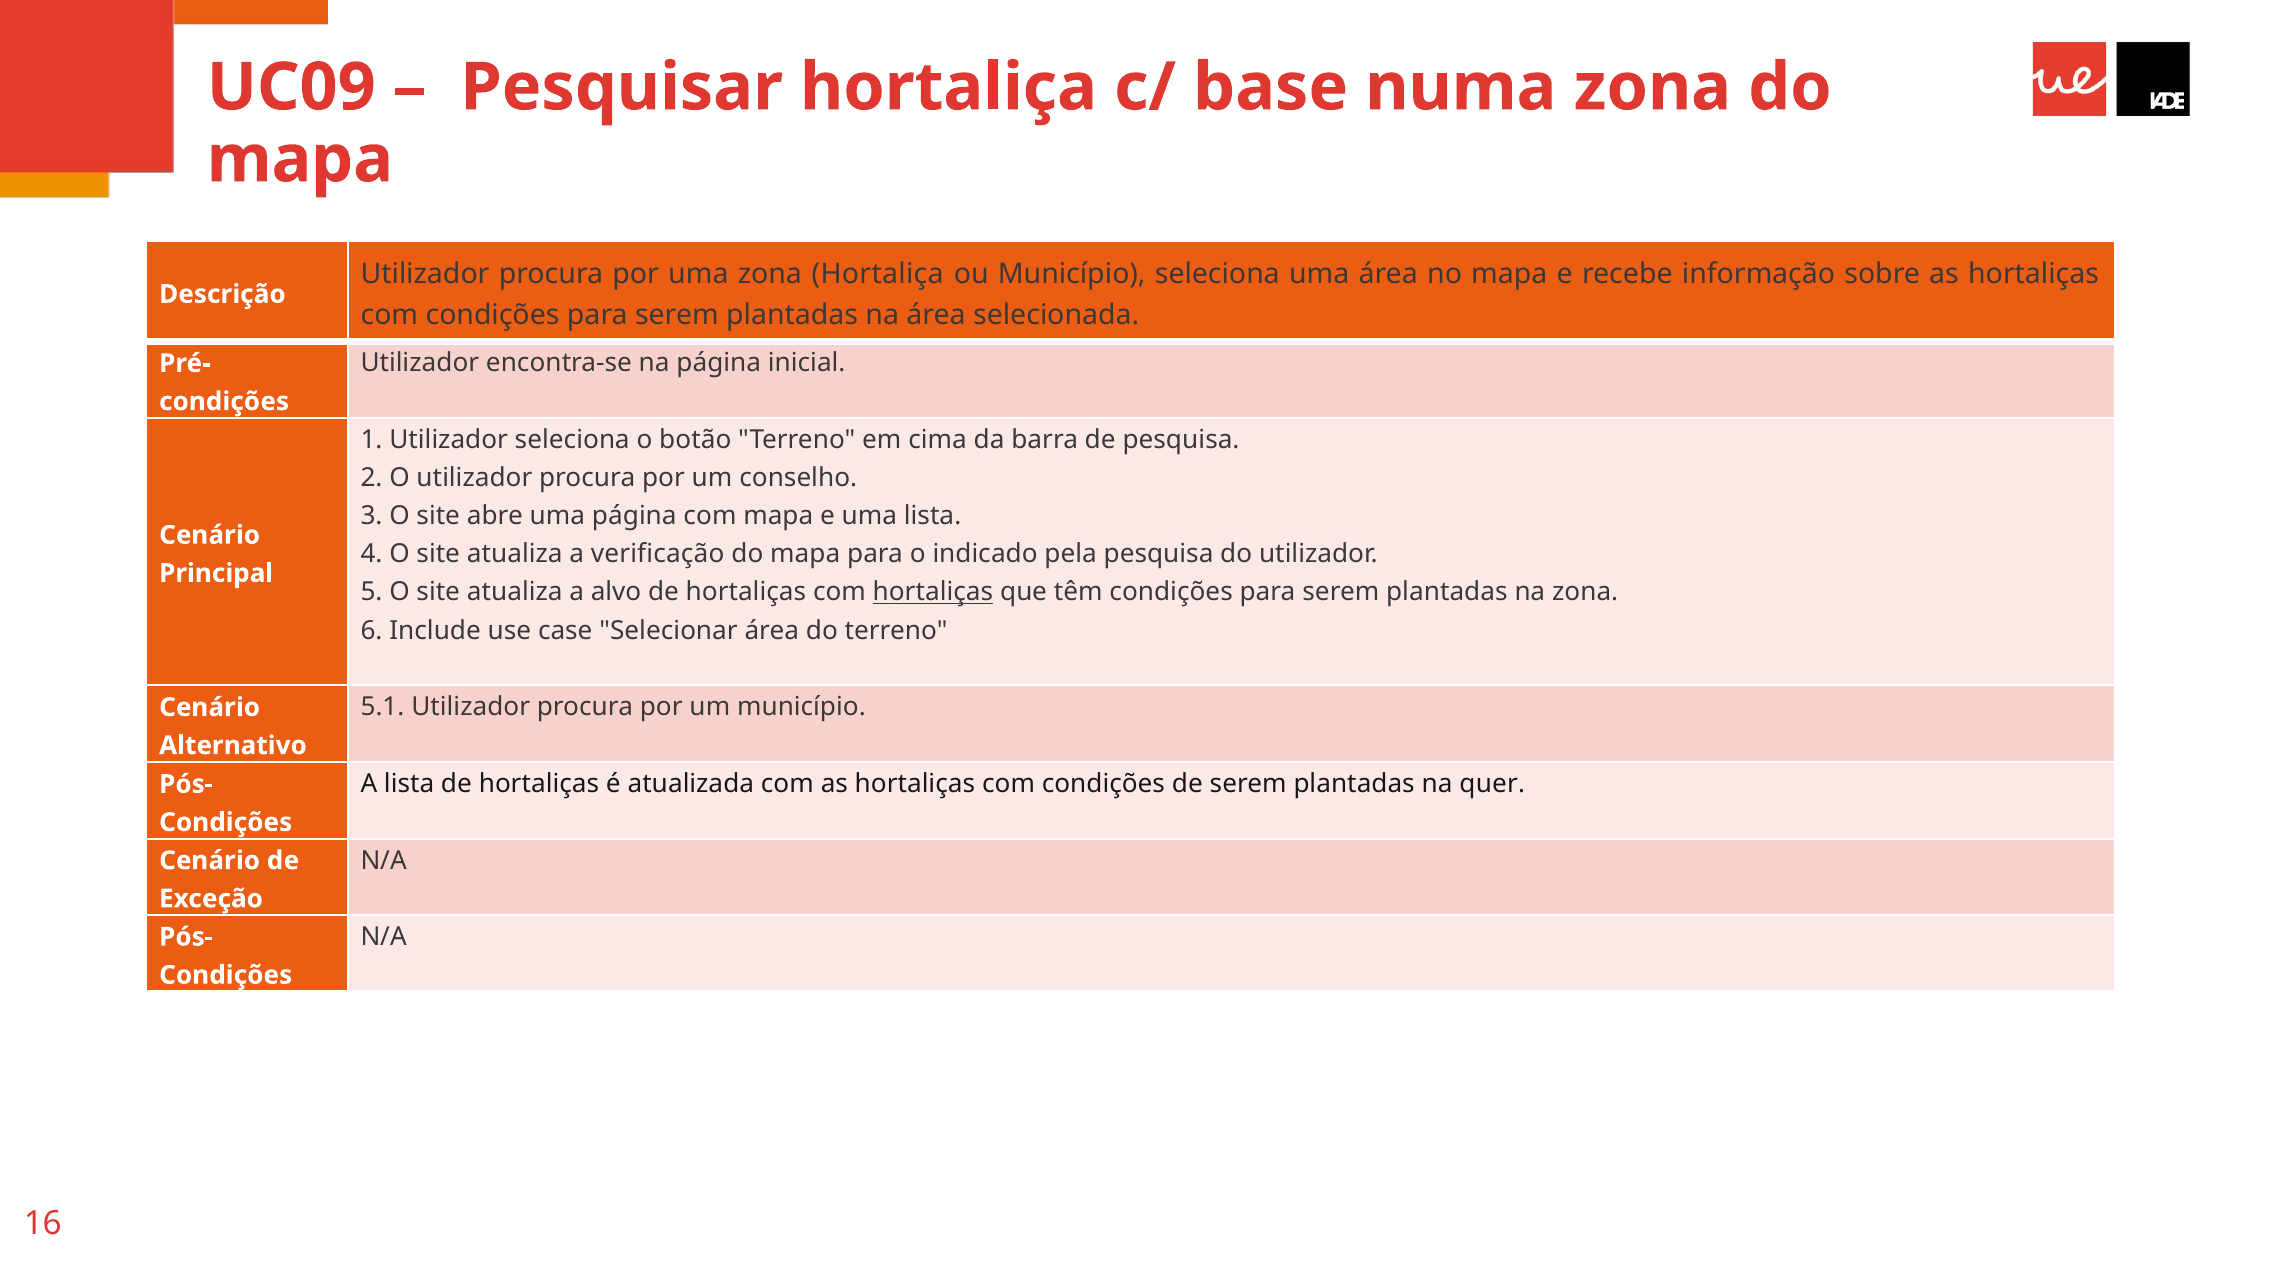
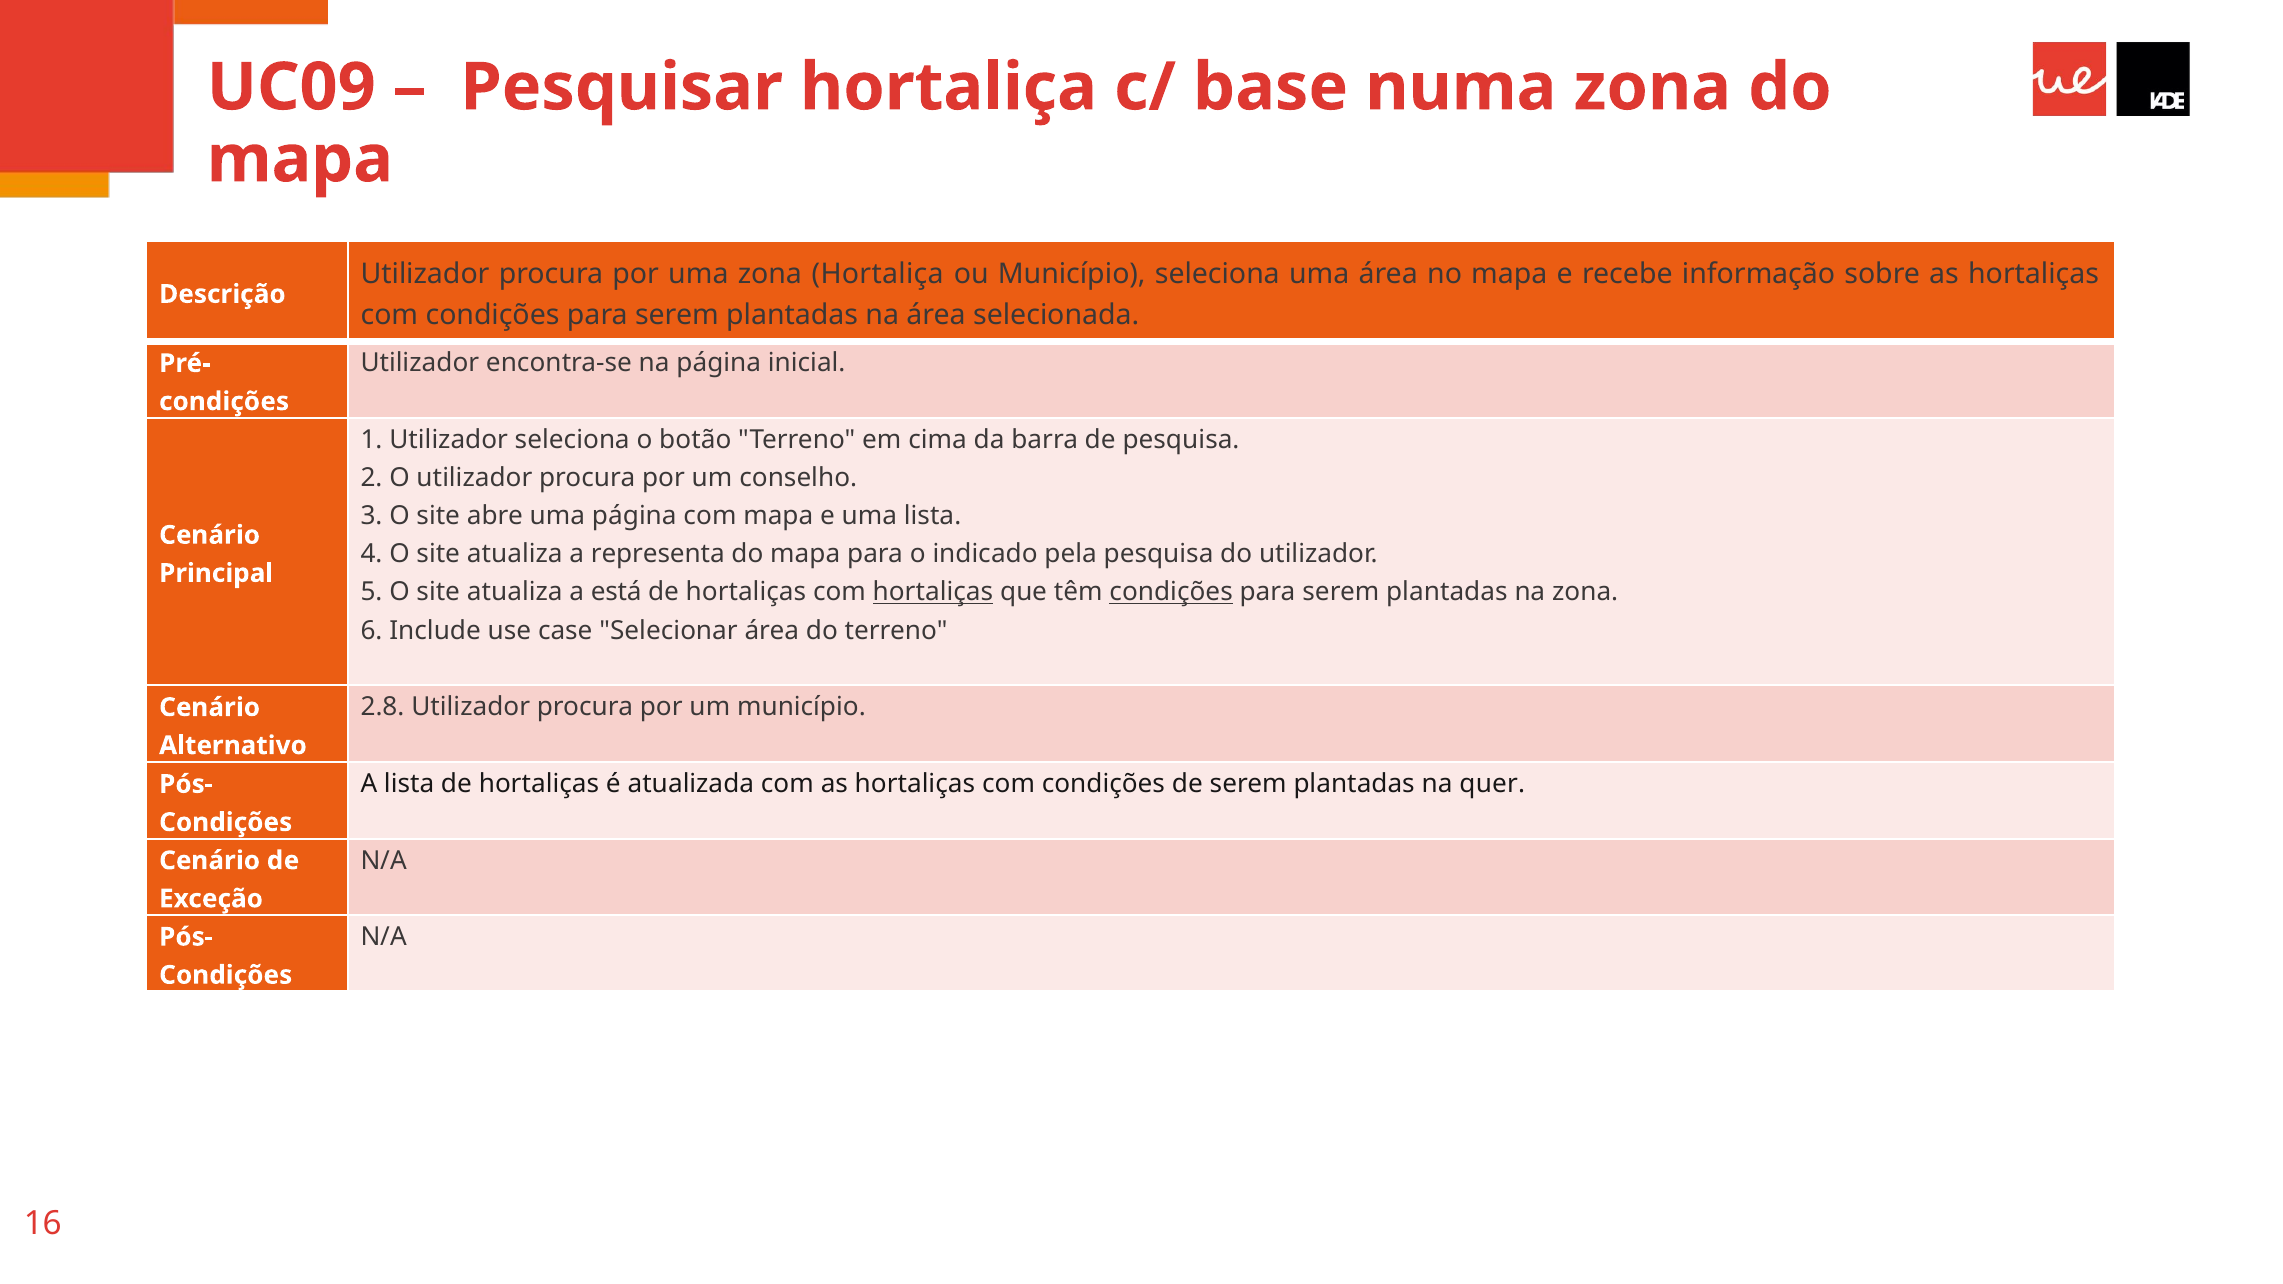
verificação: verificação -> representa (658, 554)
alvo: alvo -> está (616, 592)
condições underline: none -> present (1171, 592)
5.1: 5.1 -> 2.8 (382, 707)
